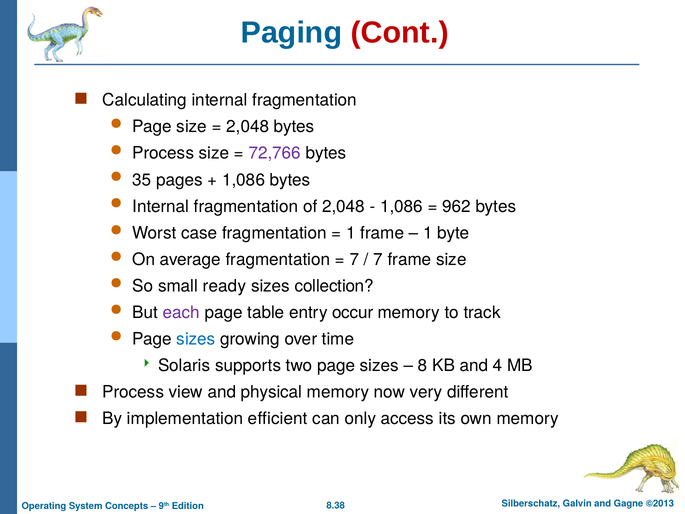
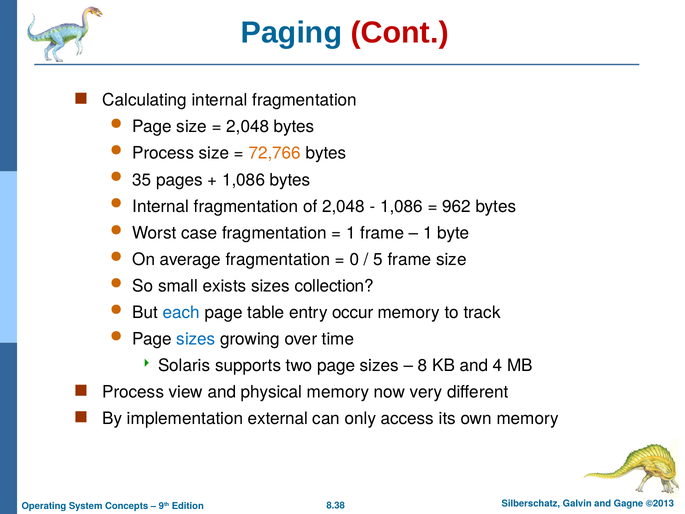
72,766 colour: purple -> orange (275, 153)
7: 7 -> 0 (354, 259)
7: 7 -> 5 (378, 259)
ready: ready -> exists (224, 286)
each colour: purple -> blue (181, 312)
efficient: efficient -> external (278, 419)
